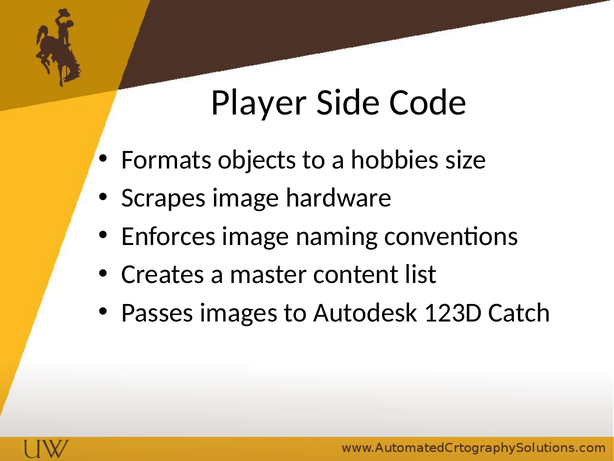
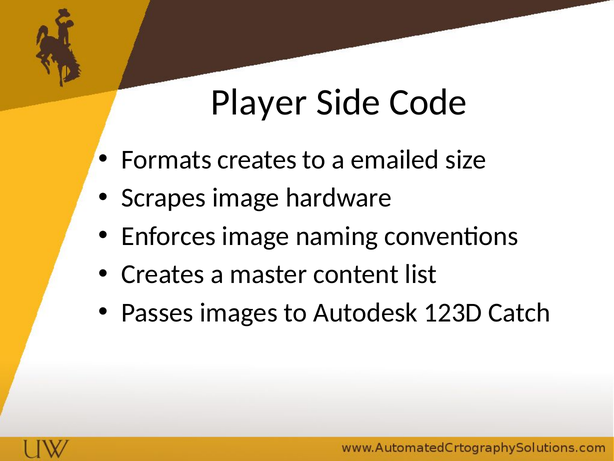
Formats objects: objects -> creates (257, 160)
hobbies: hobbies -> emailed (395, 160)
